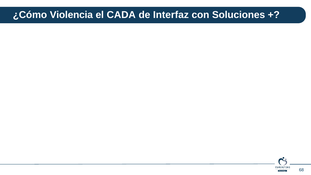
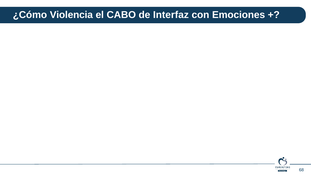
CADA: CADA -> CABO (121, 15)
Soluciones: Soluciones -> Emociones (239, 15)
